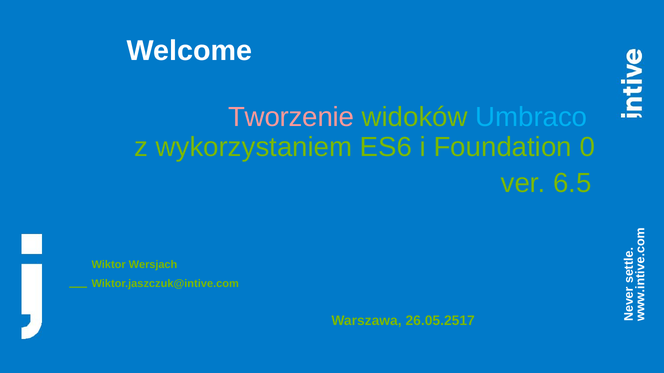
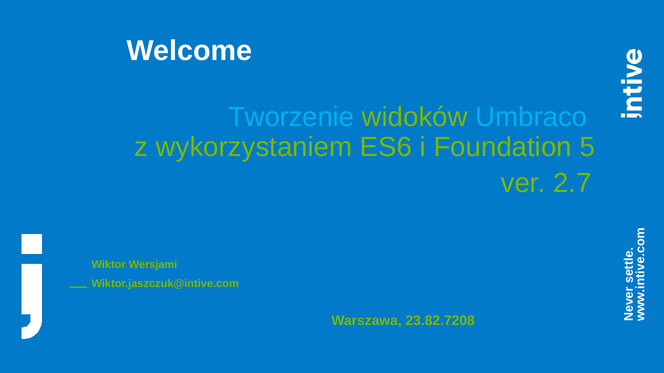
Tworzenie colour: pink -> light blue (291, 117)
0: 0 -> 5 (587, 147)
6.5: 6.5 -> 2.7 (572, 184)
Wersjach: Wersjach -> Wersjami (153, 265)
26.05.2517: 26.05.2517 -> 23.82.7208 (440, 321)
